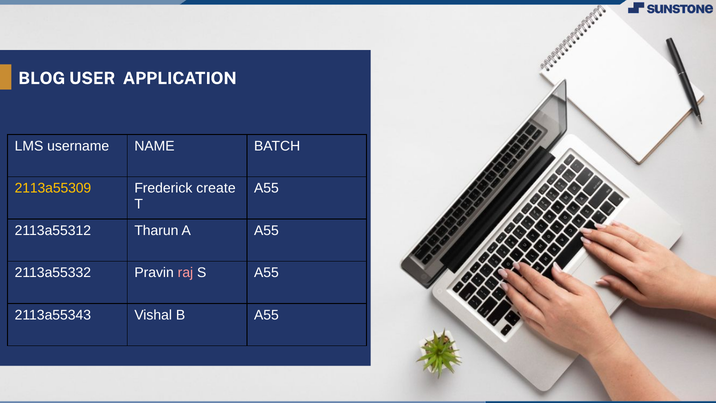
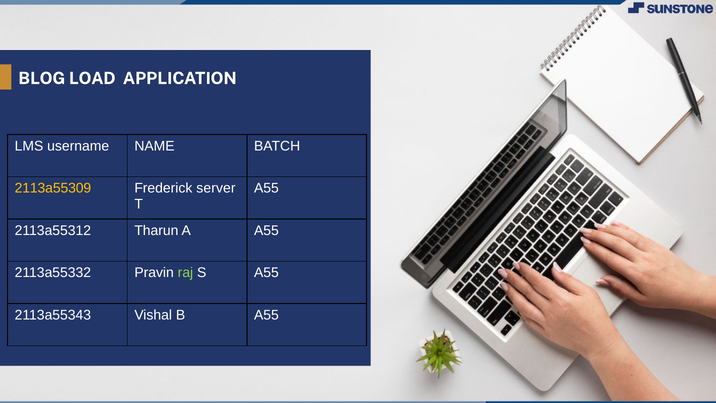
USER: USER -> LOAD (92, 78)
create: create -> server (216, 188)
raj colour: pink -> light green (185, 273)
